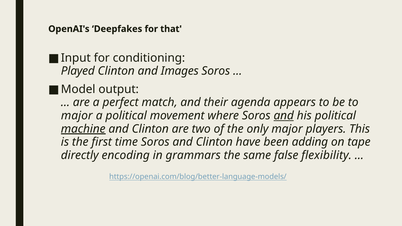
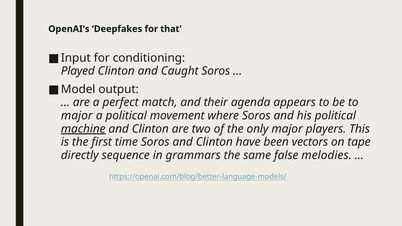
Images: Images -> Caught (180, 71)
and underline: present -> none (284, 116)
adding: adding -> vectors (310, 142)
encoding: encoding -> sequence (126, 155)
flexibility: flexibility -> melodies (327, 155)
